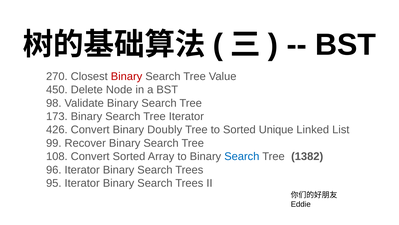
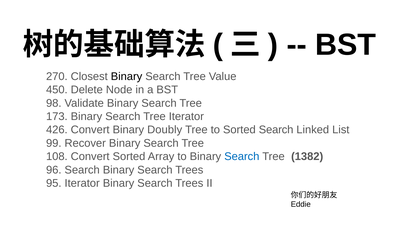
Binary colour: red -> black (127, 76)
Sorted Unique: Unique -> Search (276, 130)
96 Iterator: Iterator -> Search (82, 169)
